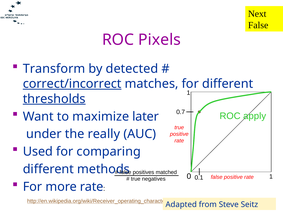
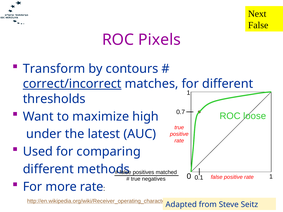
detected: detected -> contours (132, 69)
thresholds underline: present -> none (54, 99)
later: later -> high (146, 117)
apply: apply -> loose (255, 116)
really: really -> latest (104, 134)
